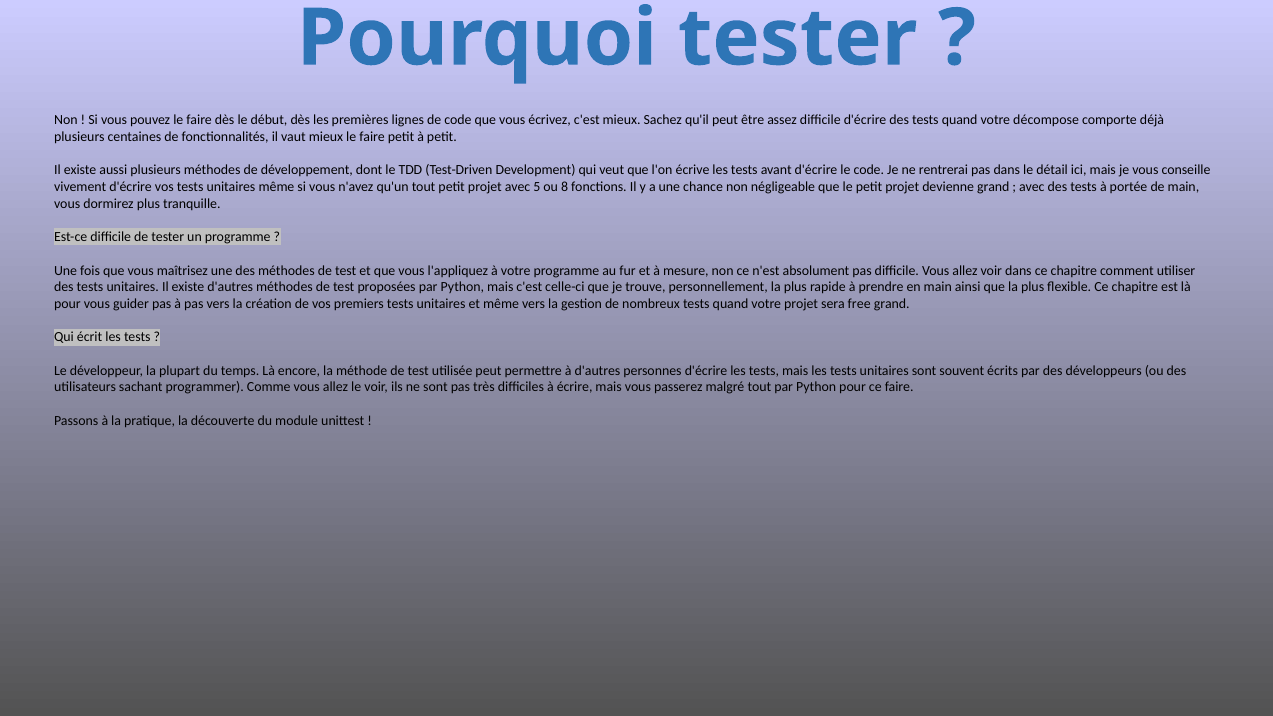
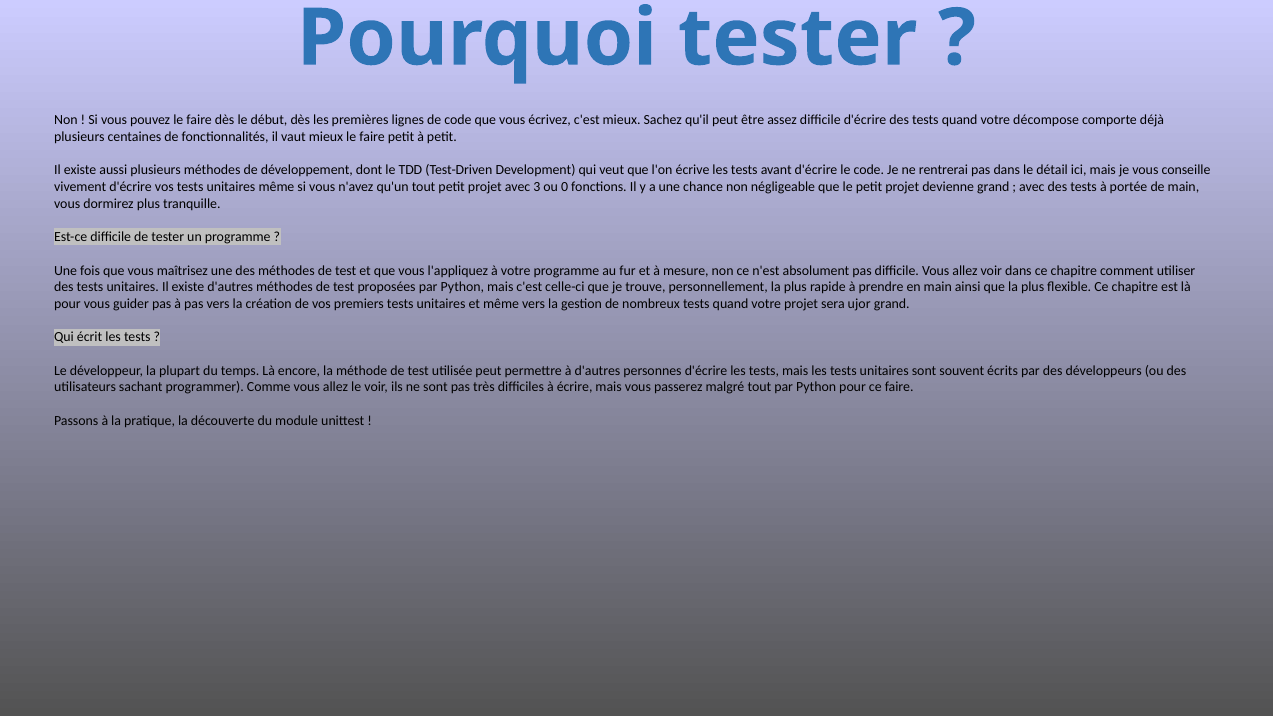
5: 5 -> 3 (537, 187)
8: 8 -> 0 (565, 187)
free: free -> ujor (859, 304)
